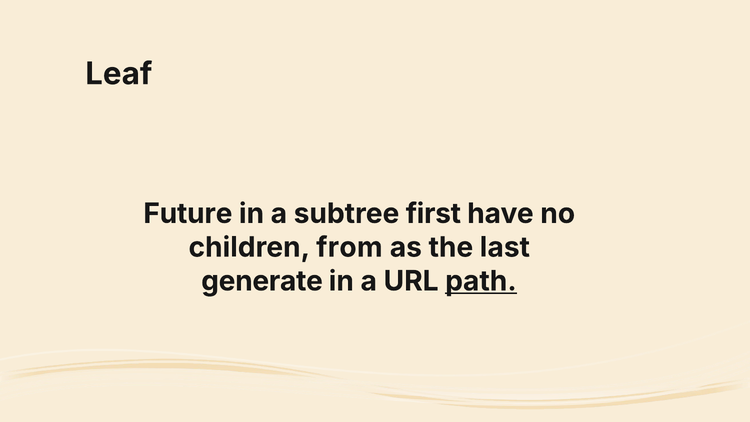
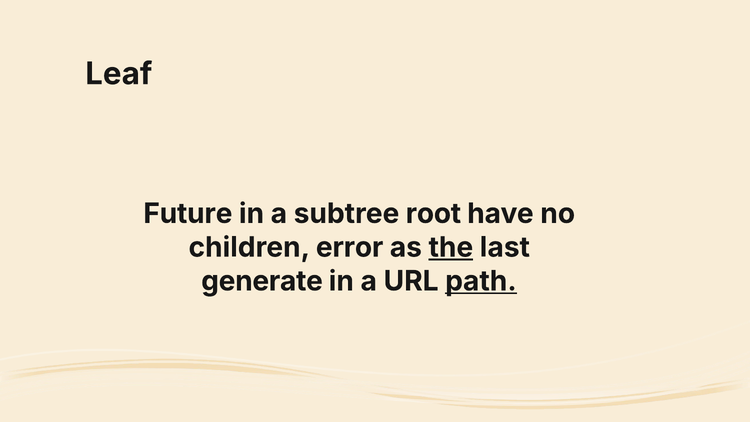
first: first -> root (433, 214)
from: from -> error (350, 247)
the underline: none -> present (451, 247)
